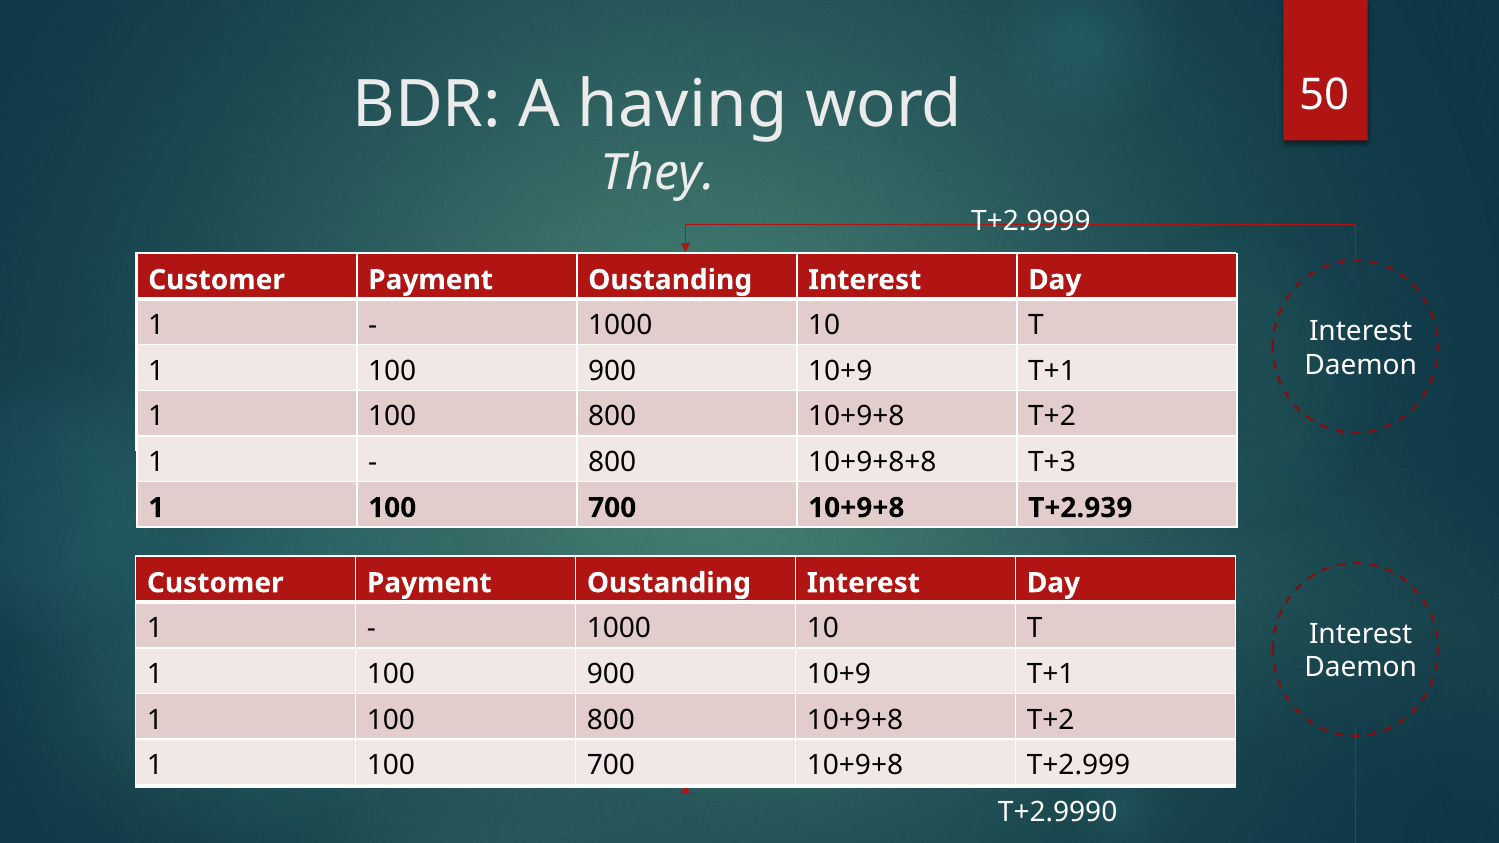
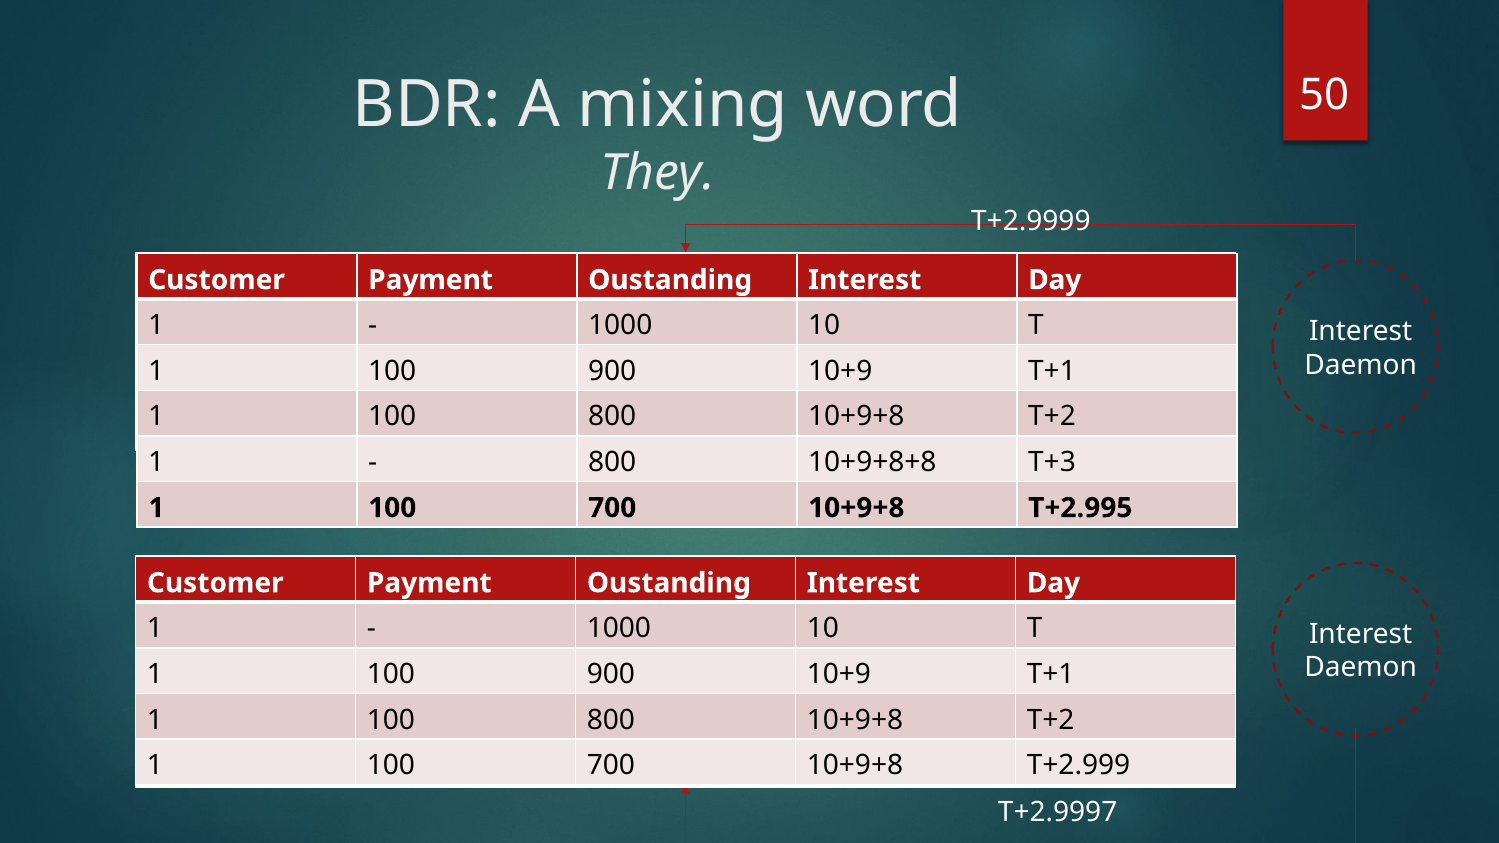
having: having -> mixing (683, 105)
T+2.939: T+2.939 -> T+2.995 (1080, 508)
T+2.9990: T+2.9990 -> T+2.9997 (1058, 812)
